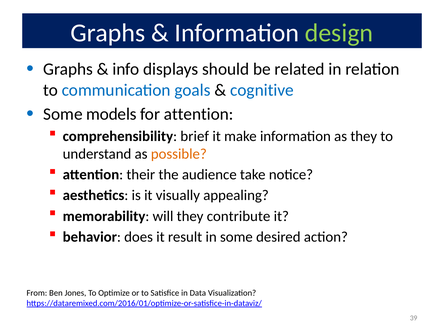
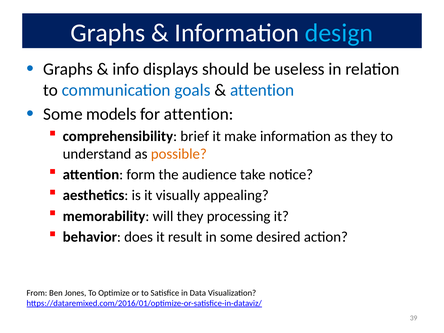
design colour: light green -> light blue (339, 33)
related: related -> useless (300, 69)
cognitive: cognitive -> attention (262, 90)
their: their -> form (141, 175)
contribute: contribute -> processing (239, 216)
